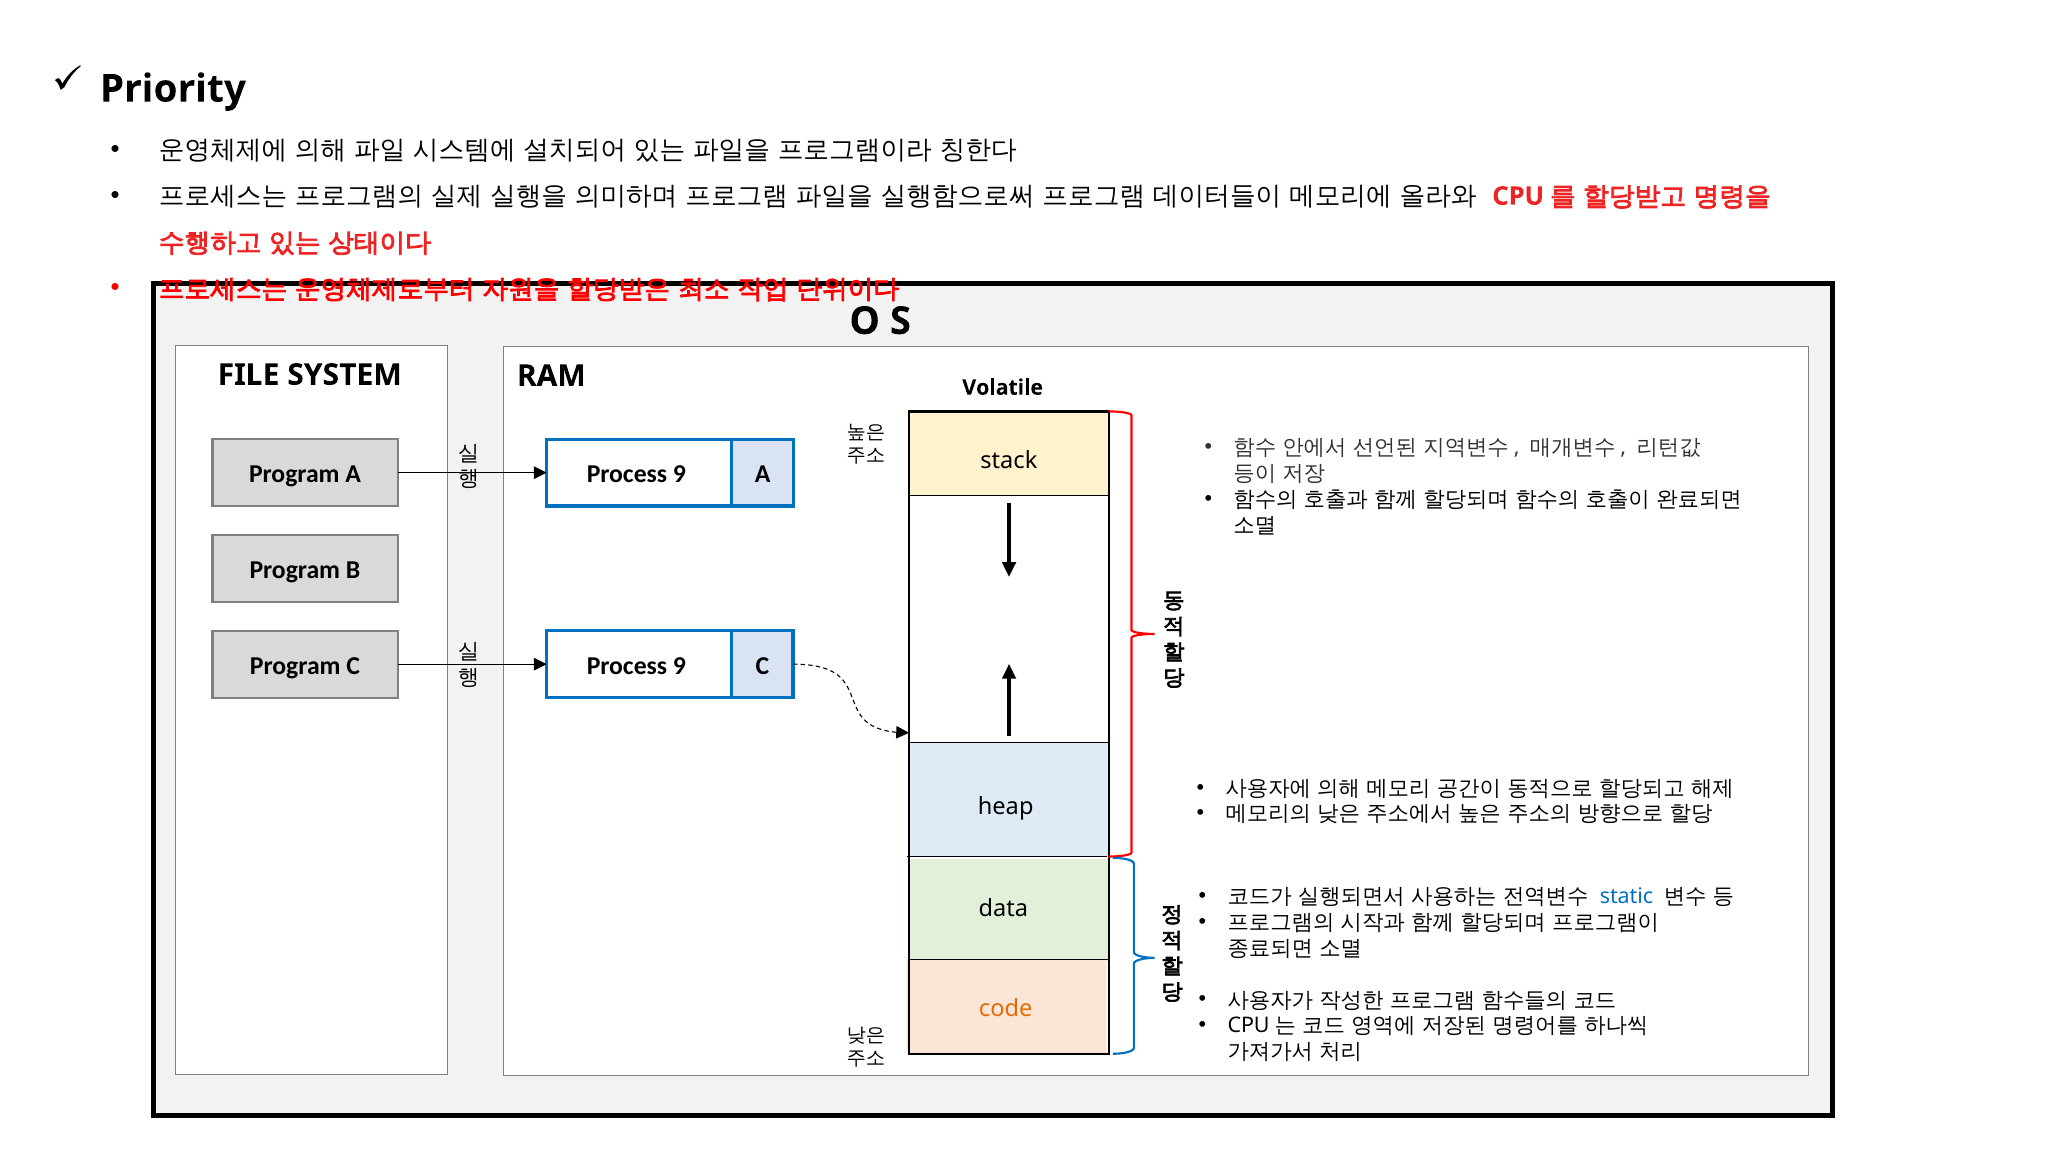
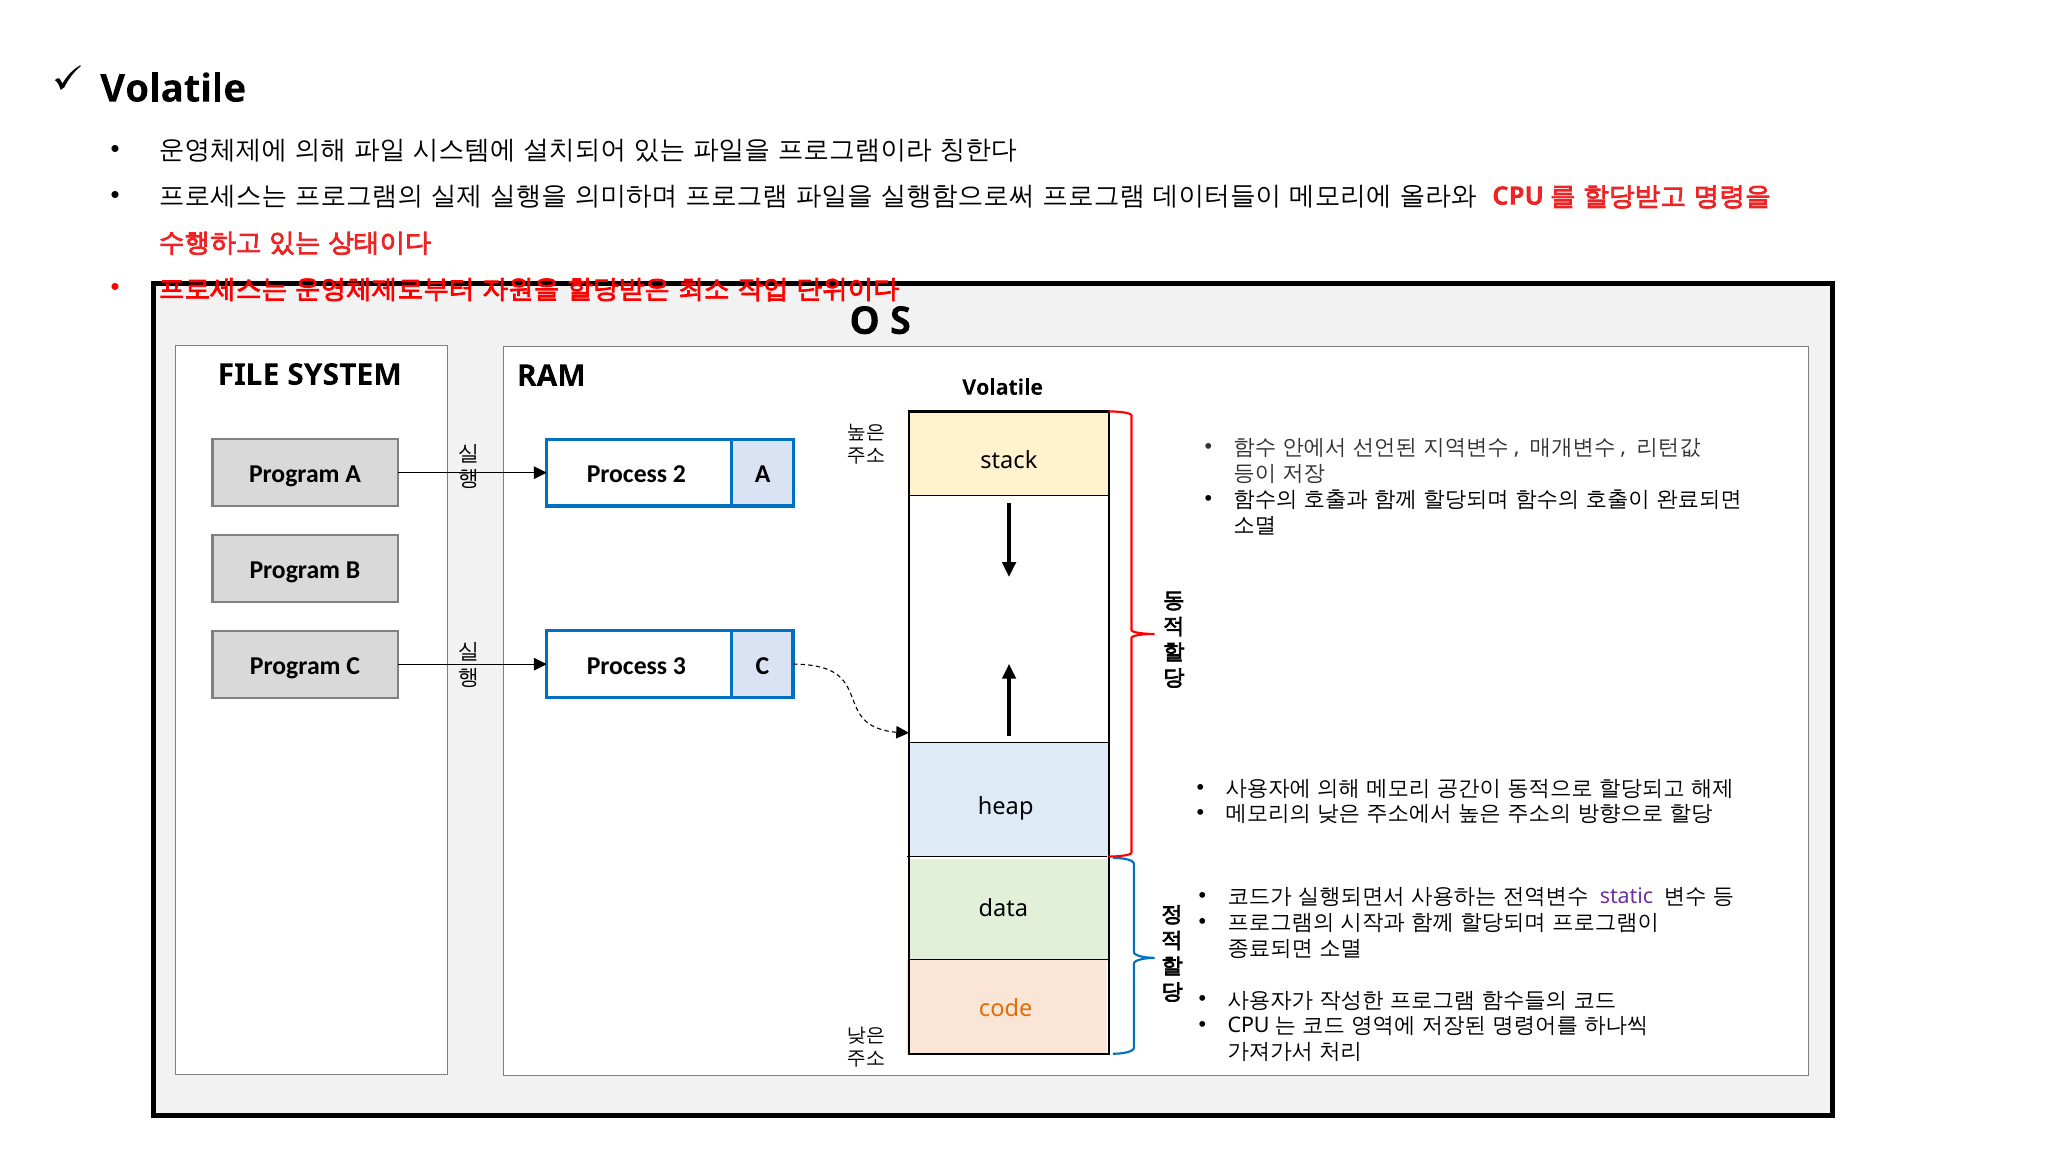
Priority: Priority -> Volatile (173, 89)
9: 9 -> 2 (679, 474)
9: 9 -> 3 (679, 666)
static colour: blue -> purple (1626, 896)
